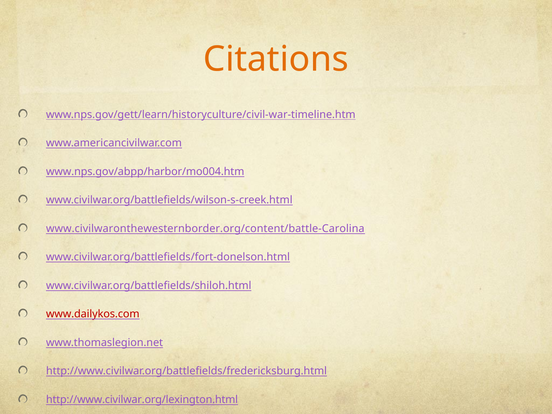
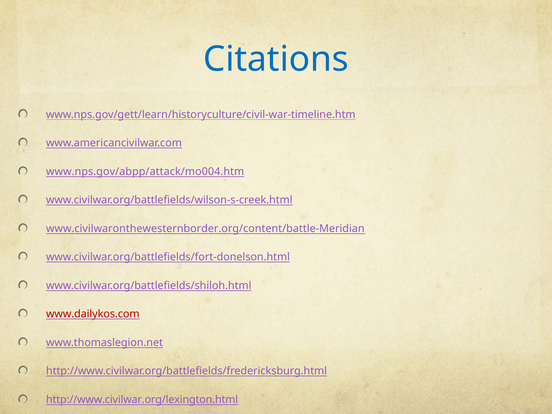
Citations colour: orange -> blue (276, 59)
www.nps.gov/abpp/harbor/mo004.htm: www.nps.gov/abpp/harbor/mo004.htm -> www.nps.gov/abpp/attack/mo004.htm (145, 172)
www.civilwaronthewesternborder.org/content/battle-Carolina: www.civilwaronthewesternborder.org/content/battle-Carolina -> www.civilwaronthewesternborder.org/content/battle-Meridian (205, 229)
